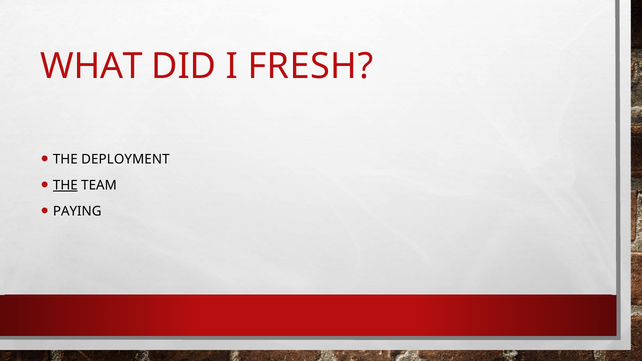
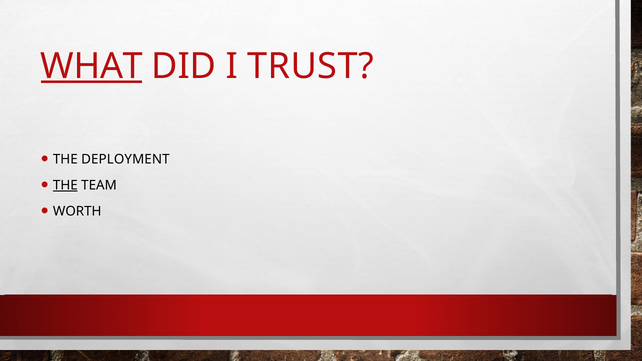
WHAT underline: none -> present (92, 66)
FRESH: FRESH -> TRUST (311, 66)
PAYING: PAYING -> WORTH (77, 211)
